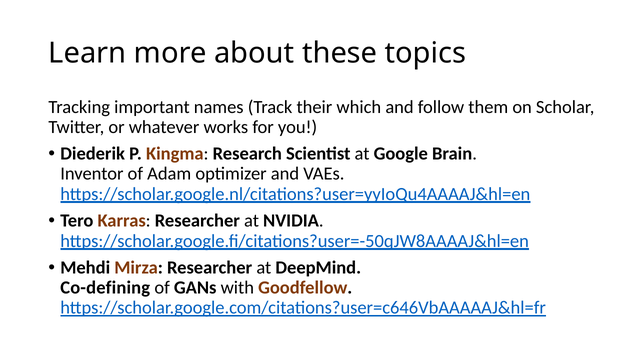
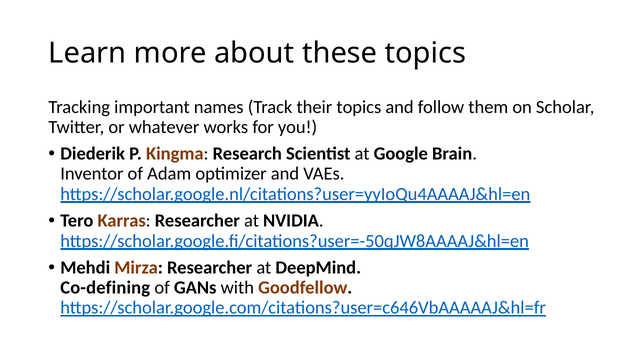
their which: which -> topics (359, 107)
